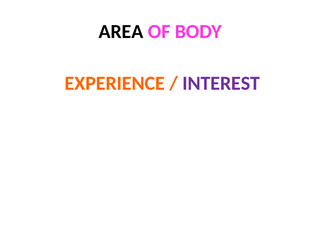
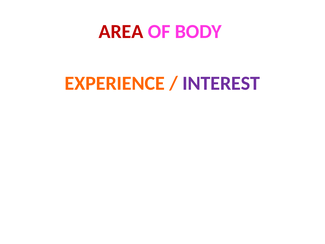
AREA colour: black -> red (121, 31)
